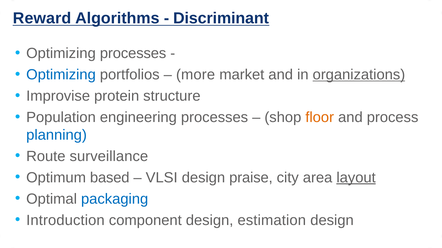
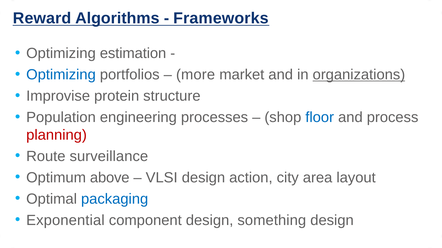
Discriminant: Discriminant -> Frameworks (221, 18)
Optimizing processes: processes -> estimation (133, 54)
floor colour: orange -> blue (320, 118)
planning colour: blue -> red (57, 135)
based: based -> above (110, 178)
praise: praise -> action (251, 178)
layout underline: present -> none (356, 178)
Introduction: Introduction -> Exponential (65, 221)
estimation: estimation -> something (272, 221)
